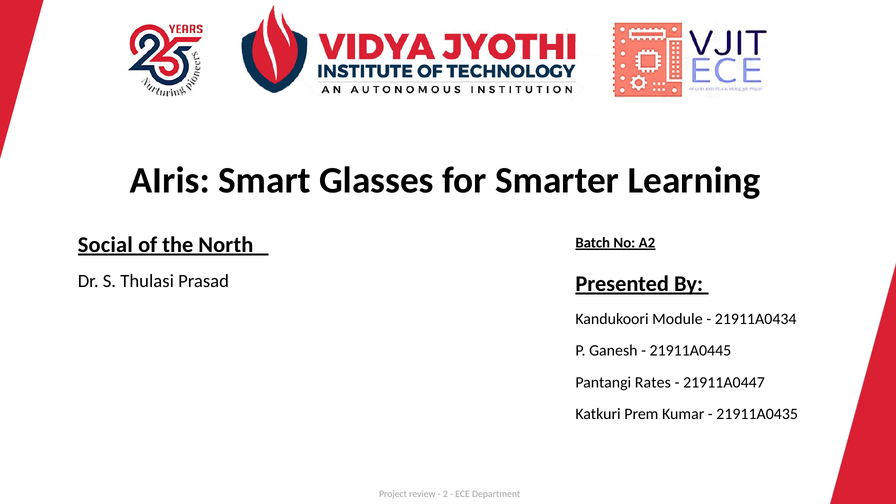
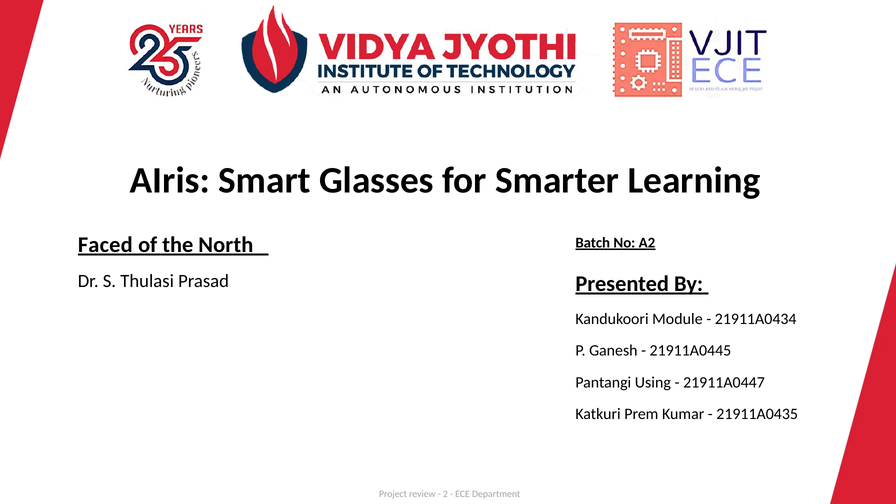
Social: Social -> Faced (105, 245)
Rates: Rates -> Using (653, 382)
